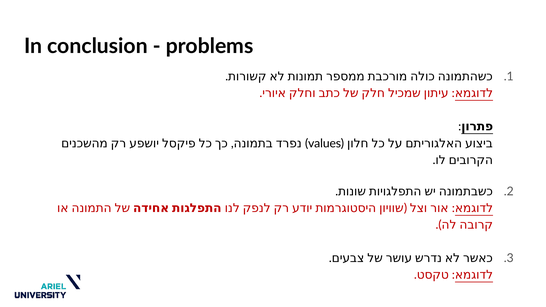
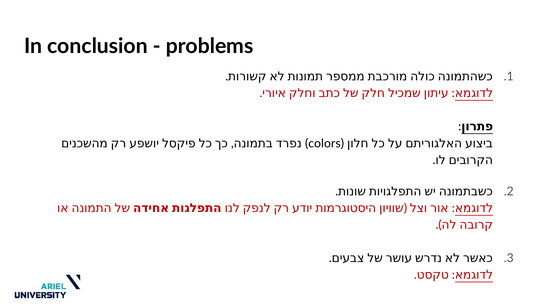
values: values -> colors (324, 143)
